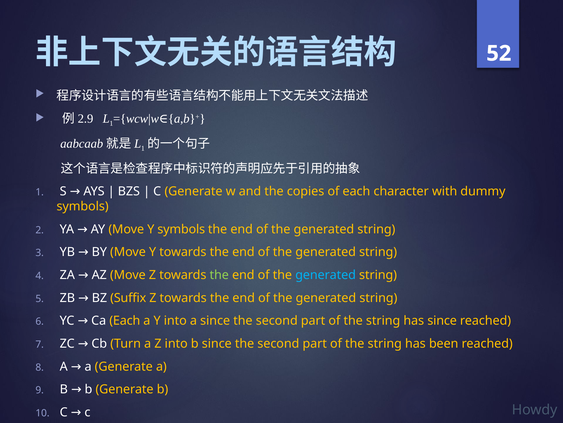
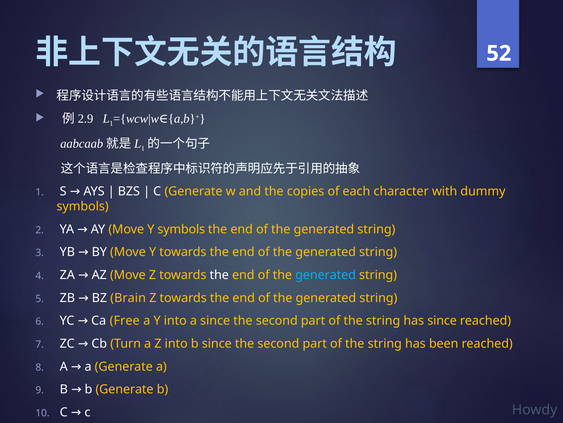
the colour: light green -> white (219, 275)
Suffix: Suffix -> Brain (128, 297)
Each: Each -> Free (125, 320)
